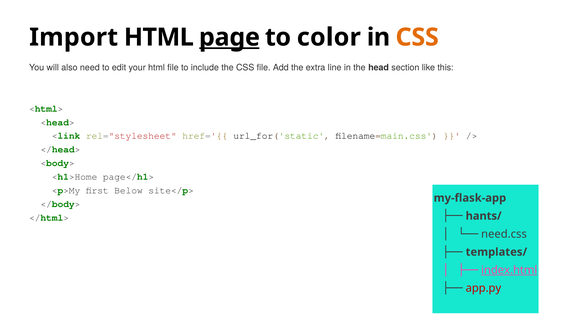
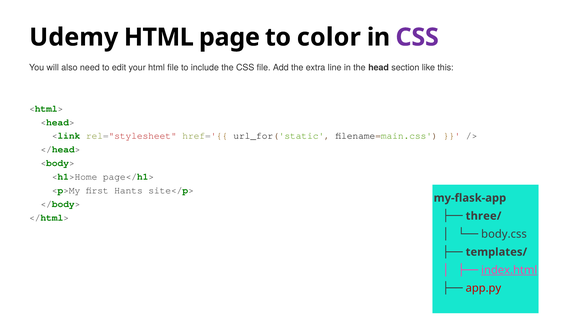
Import: Import -> Udemy (74, 37)
page underline: present -> none (229, 37)
CSS colour: orange -> purple (417, 37)
Below: Below -> Hants (128, 190)
hants/: hants/ -> three/ (484, 216)
need.css: need.css -> body.css (504, 234)
